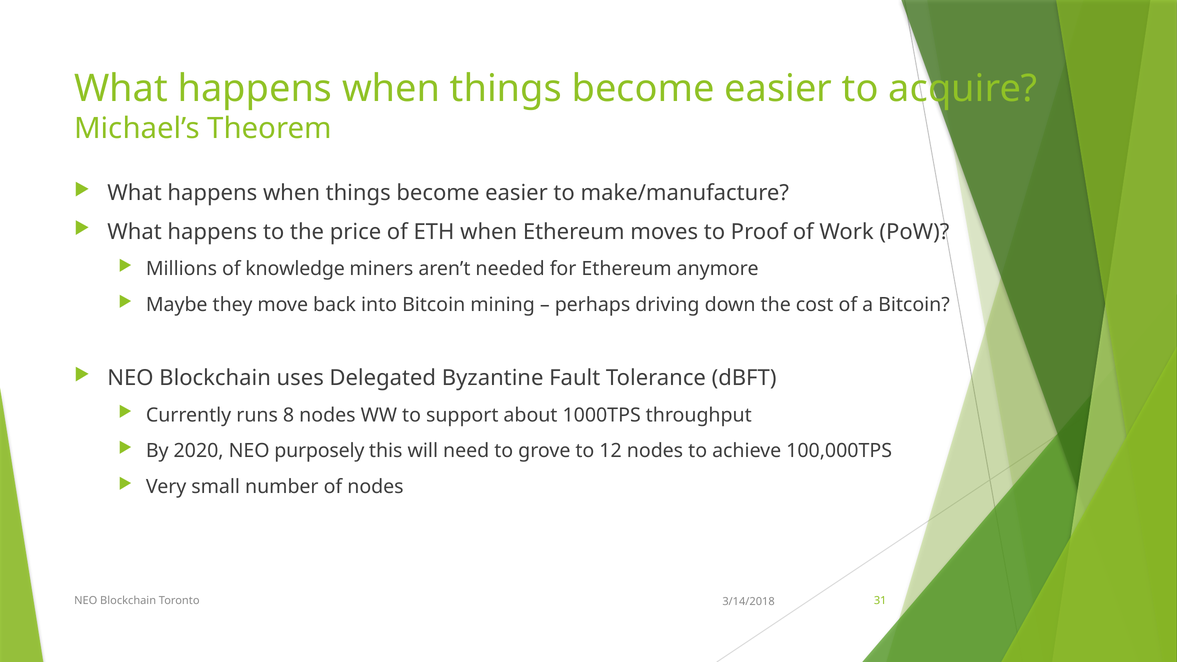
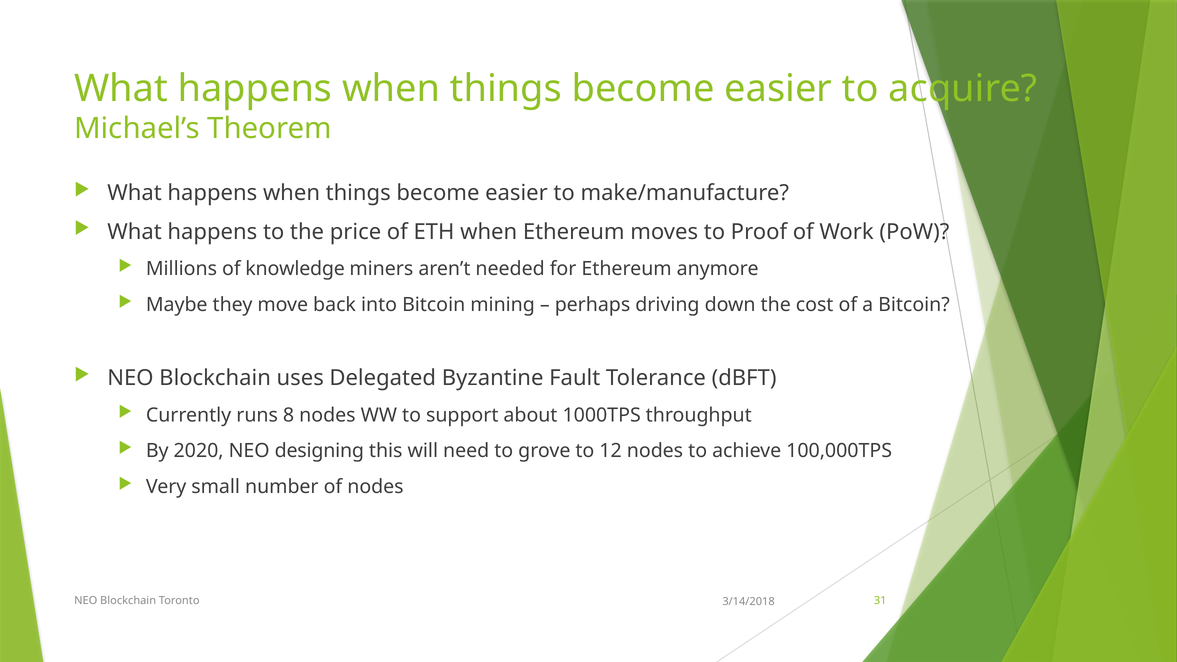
purposely: purposely -> designing (319, 451)
